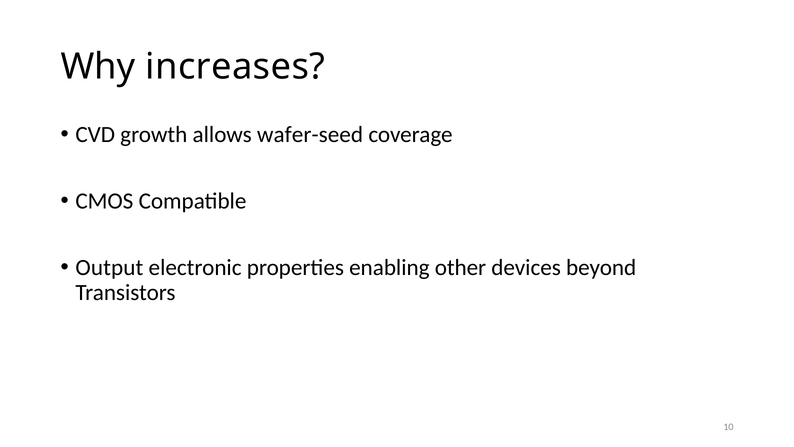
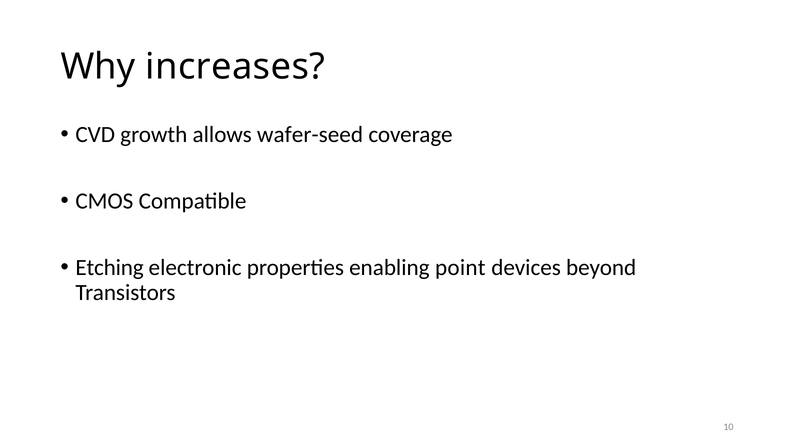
Output: Output -> Etching (110, 267)
other: other -> point (460, 267)
